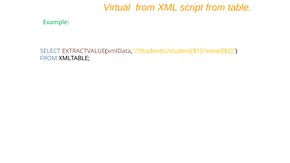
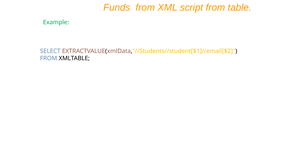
Virtual: Virtual -> Funds (117, 8)
